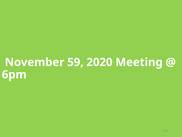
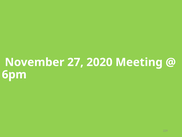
59: 59 -> 27 (75, 62)
